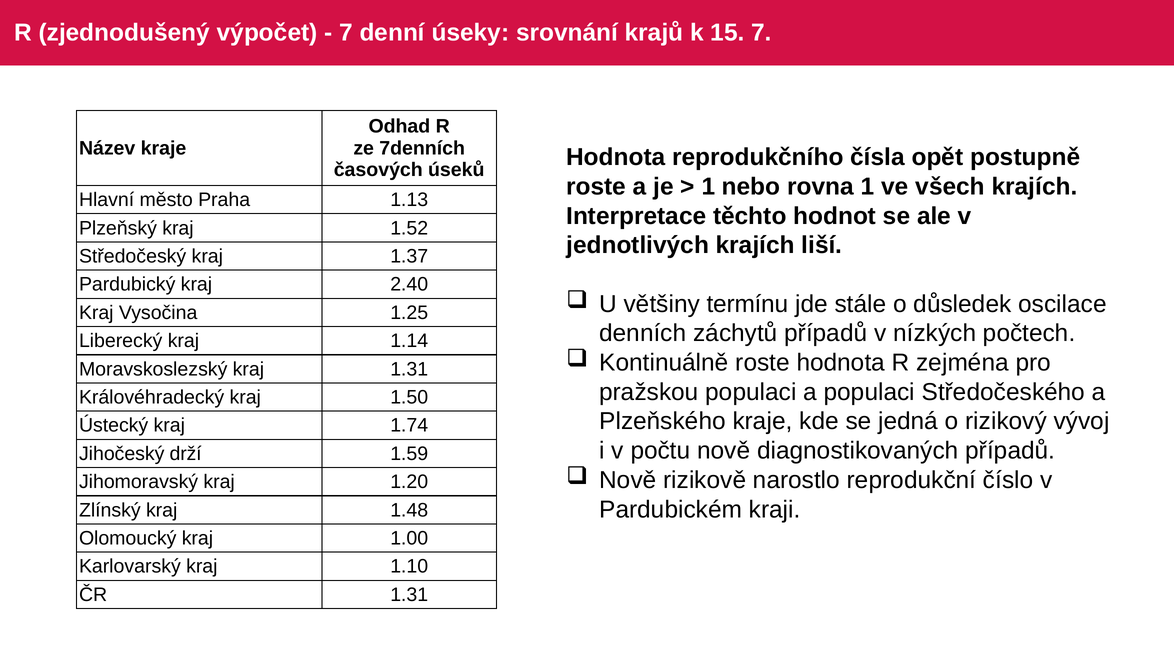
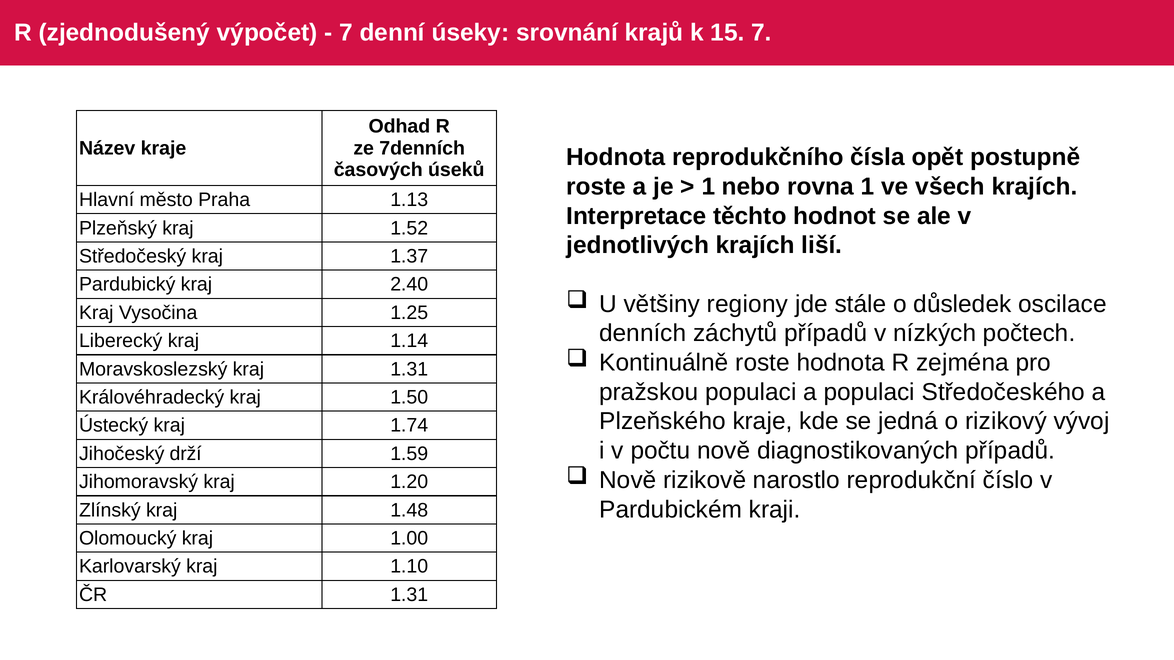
termínu: termínu -> regiony (747, 304)
